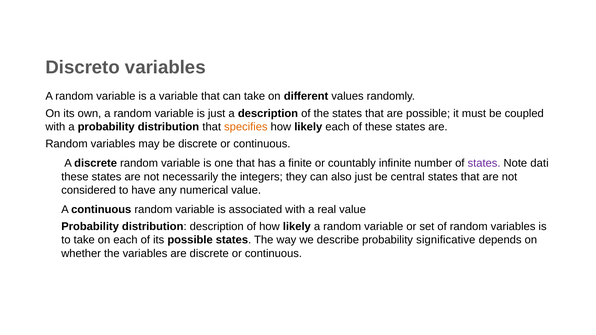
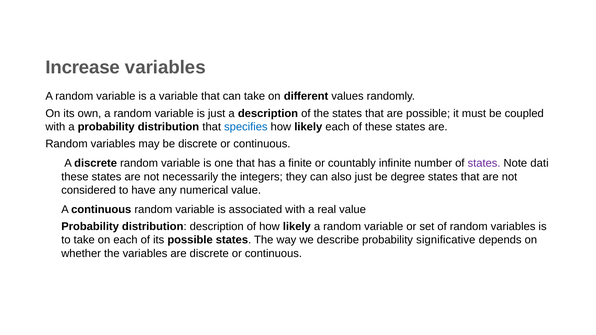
Discreto: Discreto -> Increase (83, 67)
speciﬁes colour: orange -> blue (246, 127)
central: central -> degree (408, 177)
